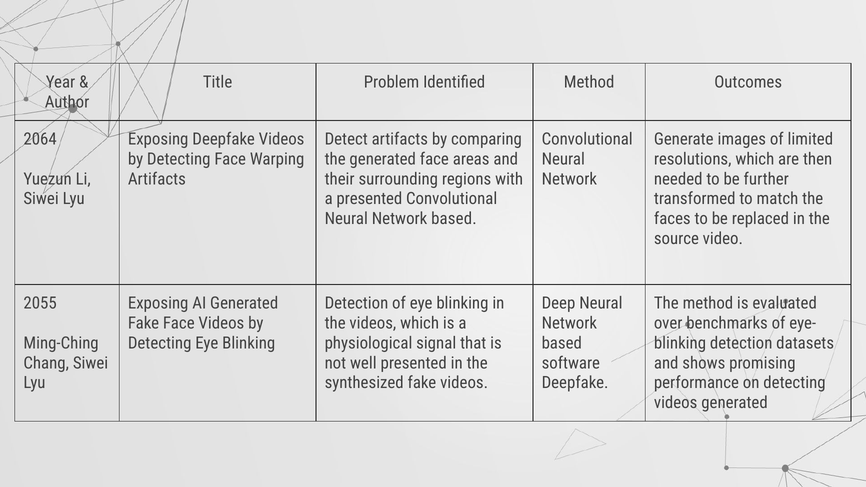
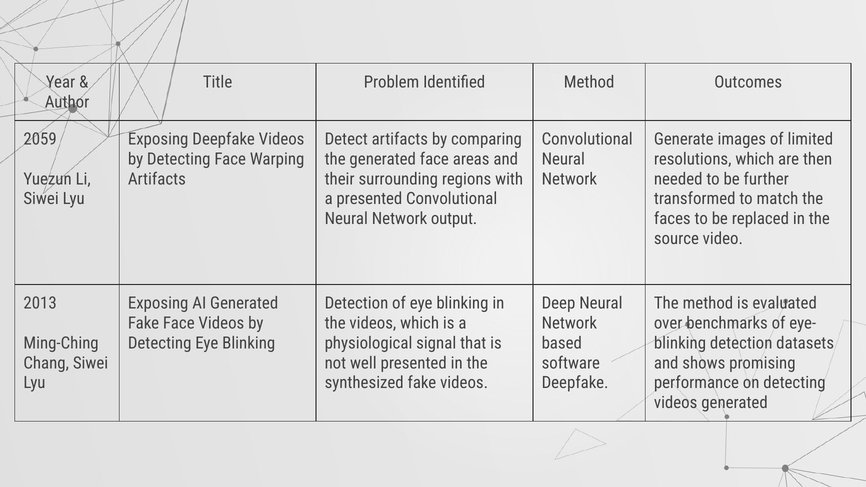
2064: 2064 -> 2059 (40, 139)
based: based -> output (454, 219)
2055: 2055 -> 2013 (40, 303)
